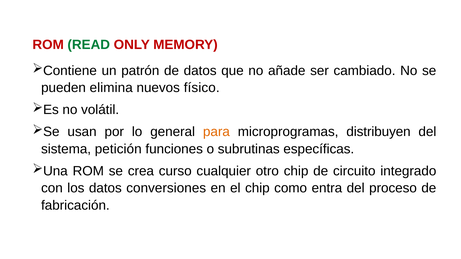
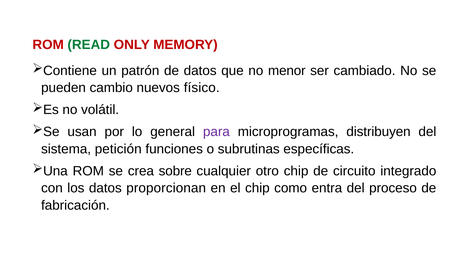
añade: añade -> menor (287, 71)
elimina: elimina -> cambio (111, 88)
para colour: orange -> purple (216, 132)
curso: curso -> sobre (175, 171)
conversiones: conversiones -> proporcionan (166, 188)
